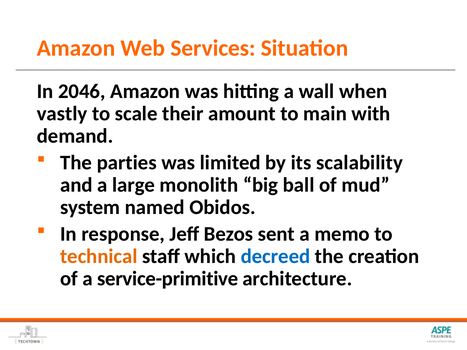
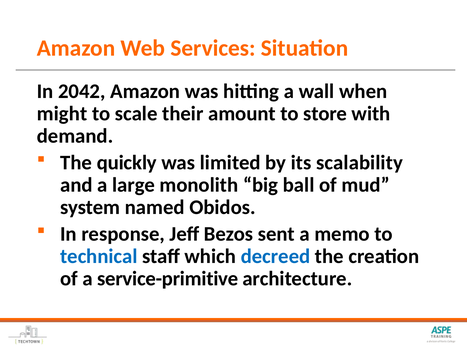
2046: 2046 -> 2042 (82, 91)
vastly: vastly -> might (62, 114)
main: main -> store (325, 114)
parties: parties -> quickly (127, 163)
technical colour: orange -> blue (99, 257)
